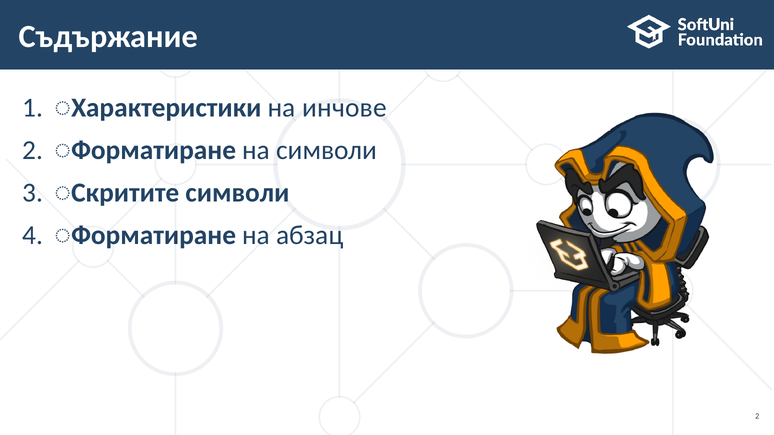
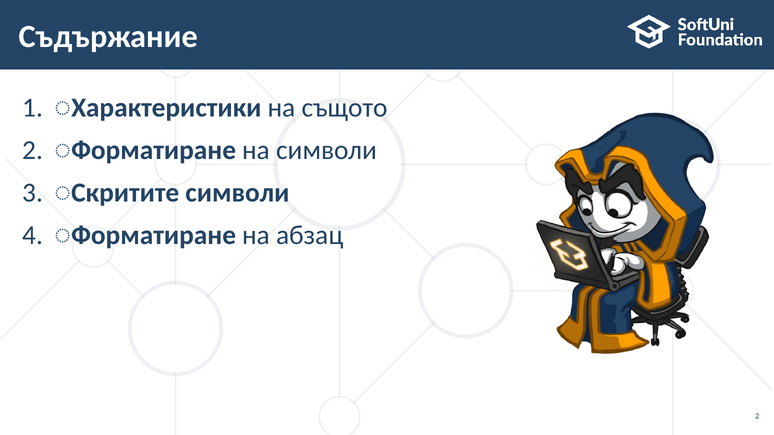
инчове: инчове -> същото (345, 108)
